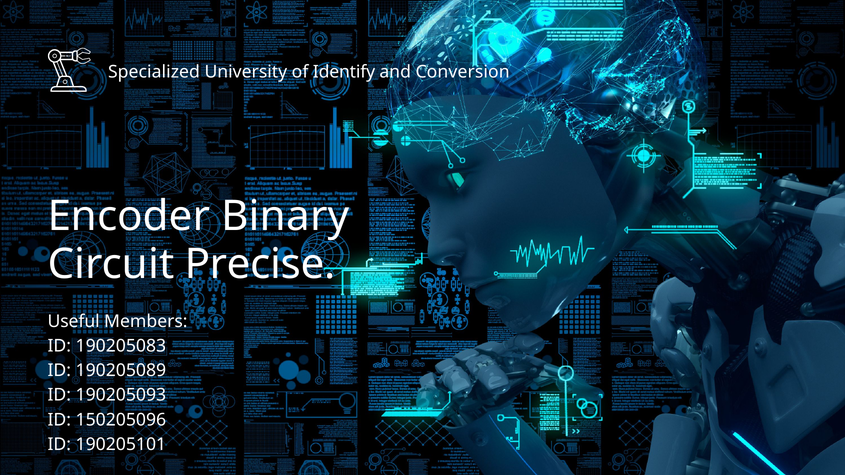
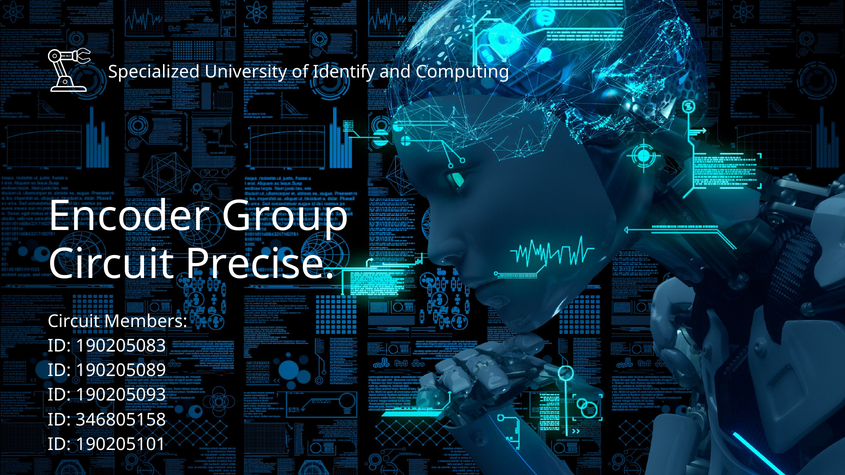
Conversion: Conversion -> Computing (463, 72)
Binary: Binary -> Group (285, 217)
Useful: Useful -> Circuit (74, 321)
150205096: 150205096 -> 346805158 (121, 420)
